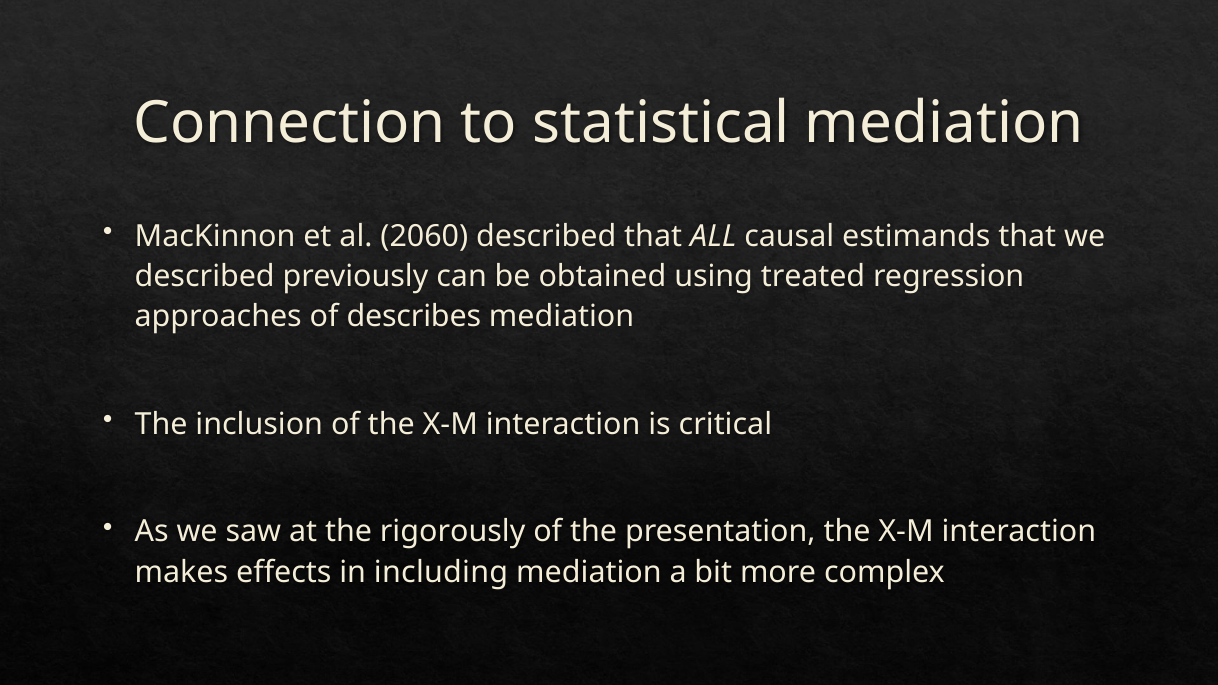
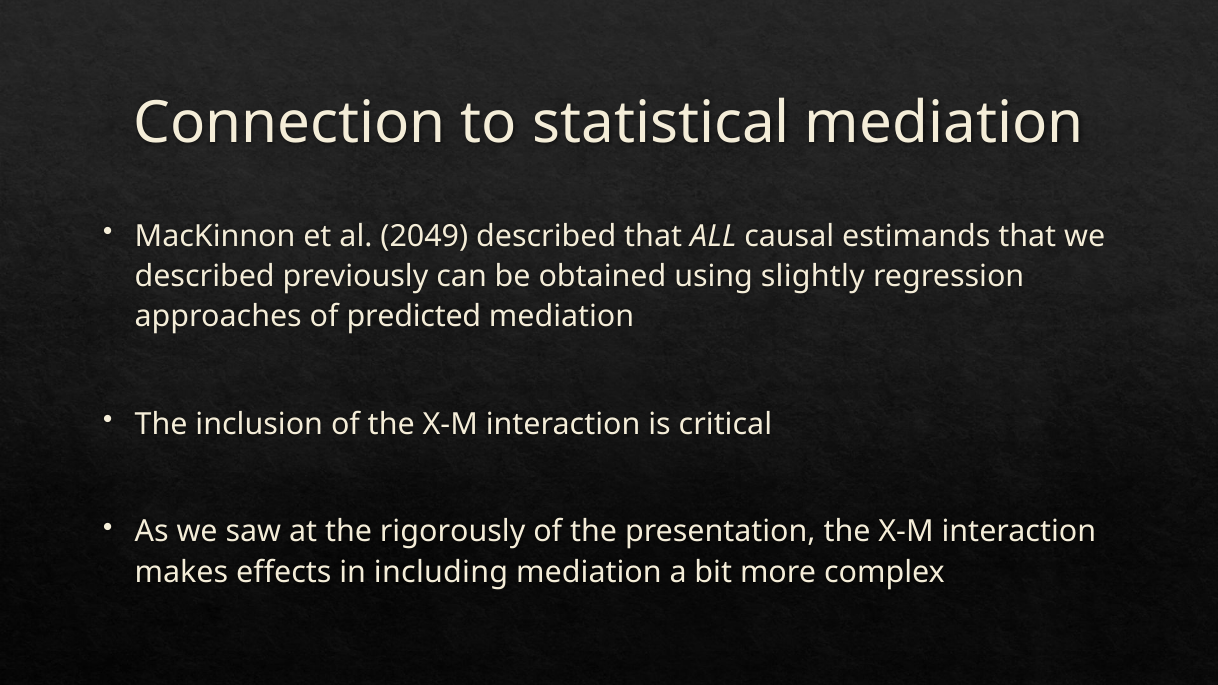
2060: 2060 -> 2049 (424, 236)
treated: treated -> slightly (813, 276)
describes: describes -> predicted (414, 316)
